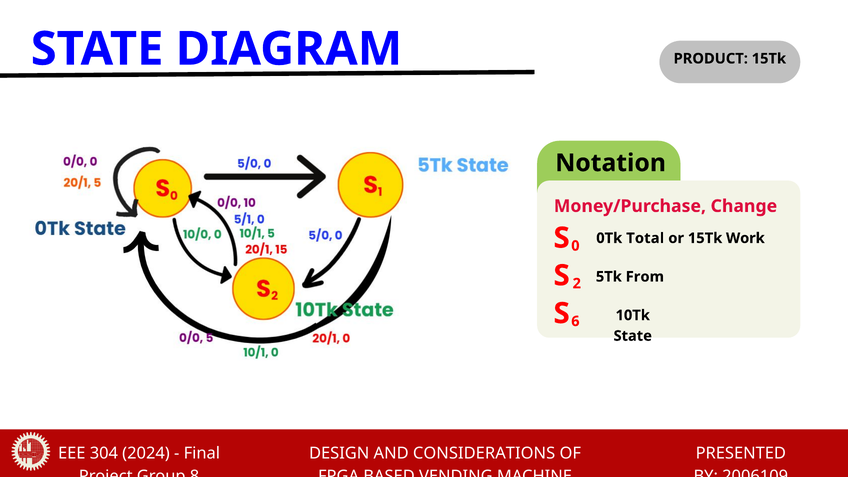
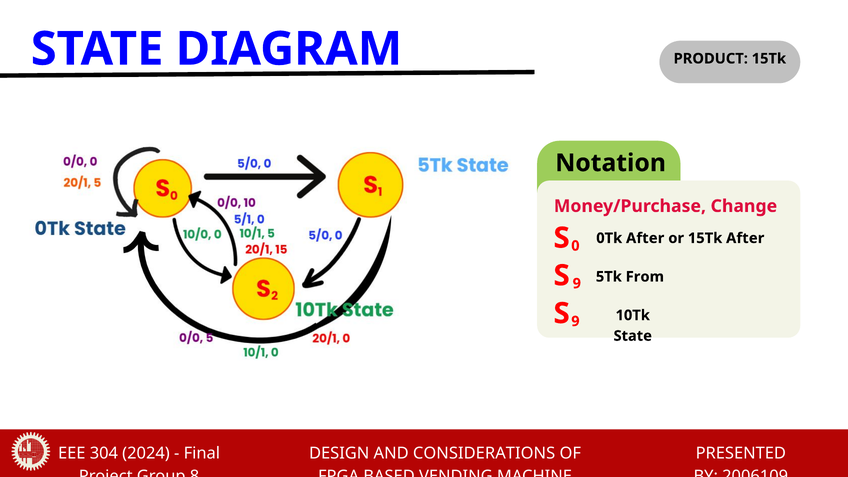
0Tk Total: Total -> After (645, 238)
15Tk Work: Work -> After (745, 238)
2: 2 -> 9 (577, 283)
6: 6 -> 9 (575, 321)
